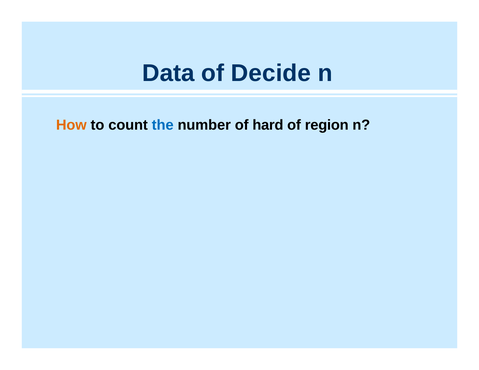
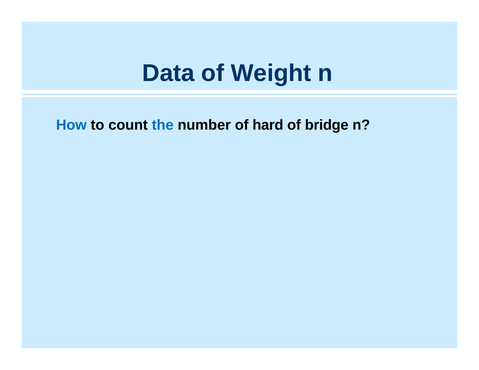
Decide: Decide -> Weight (271, 73)
How colour: orange -> blue (71, 125)
region: region -> bridge (327, 125)
